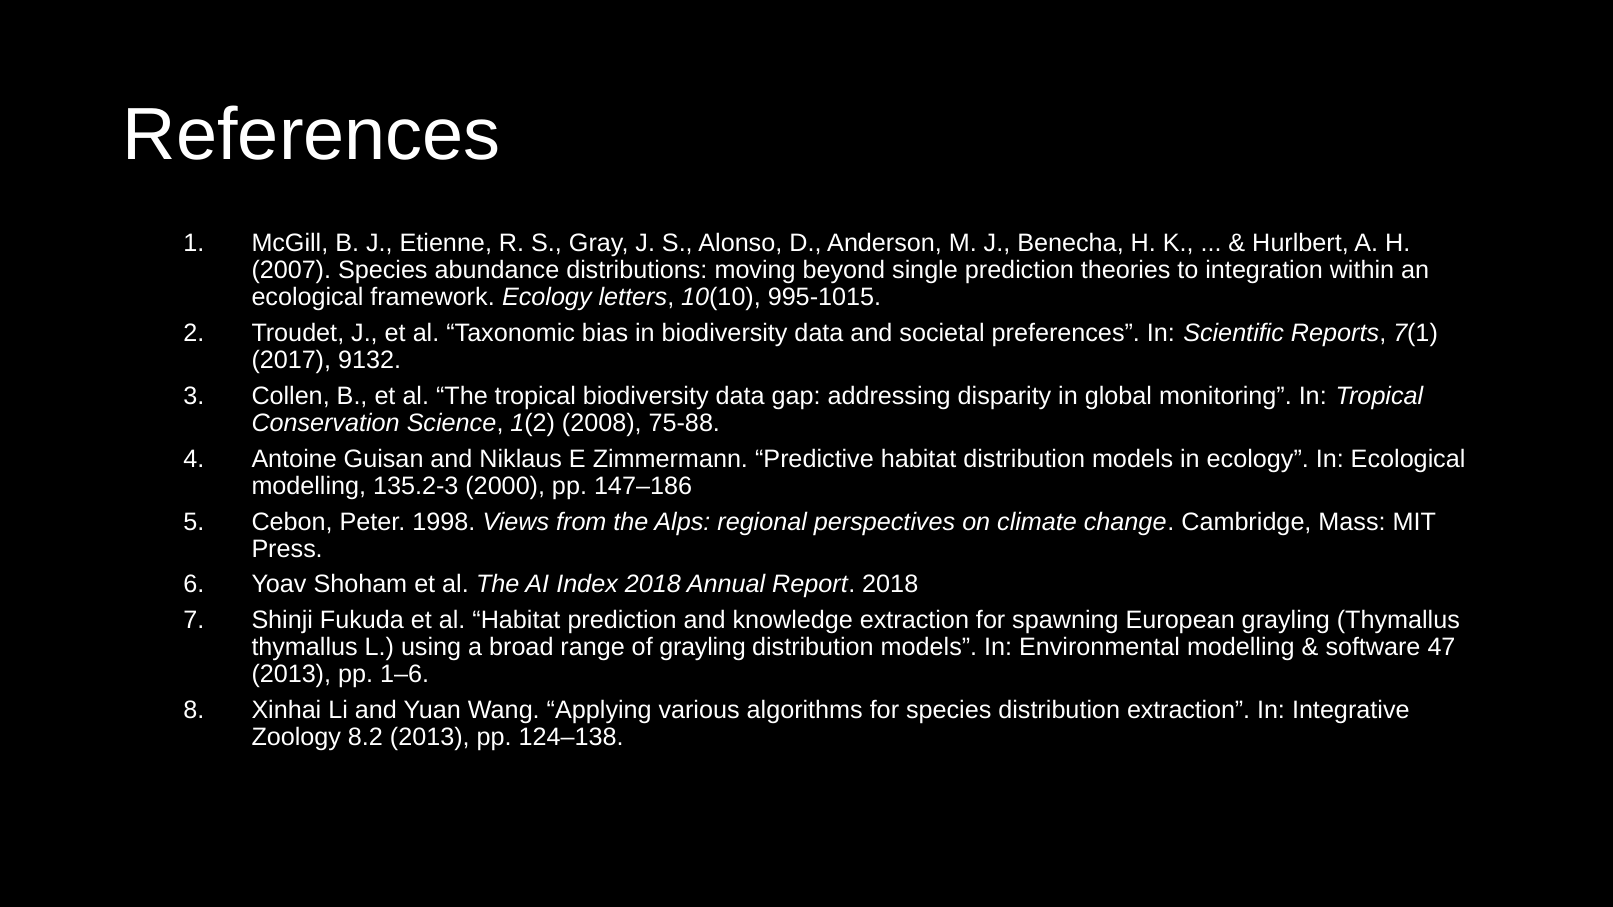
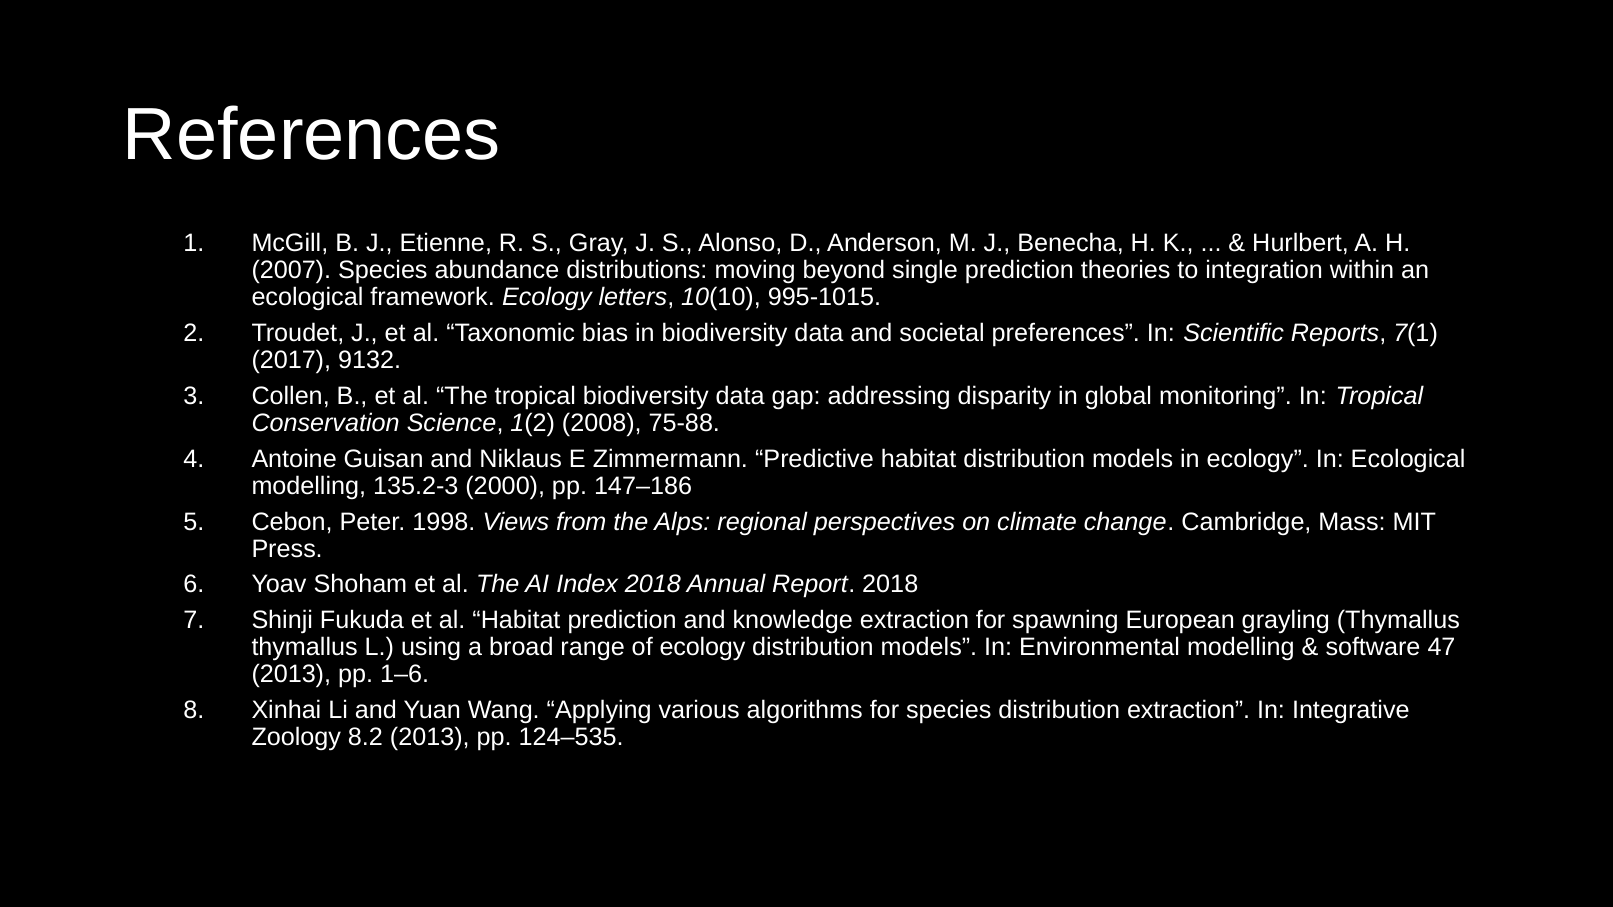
of grayling: grayling -> ecology (703, 648)
124–138: 124–138 -> 124–535 (571, 738)
